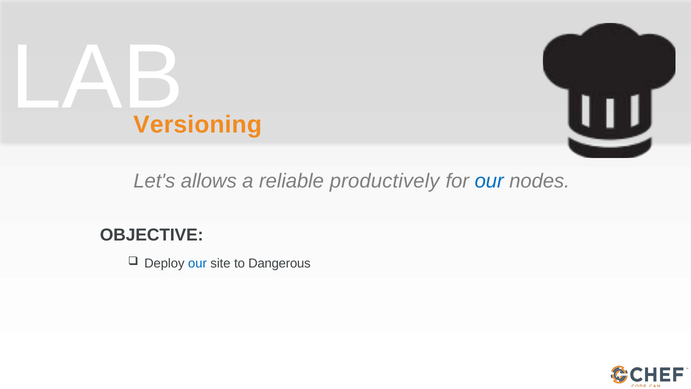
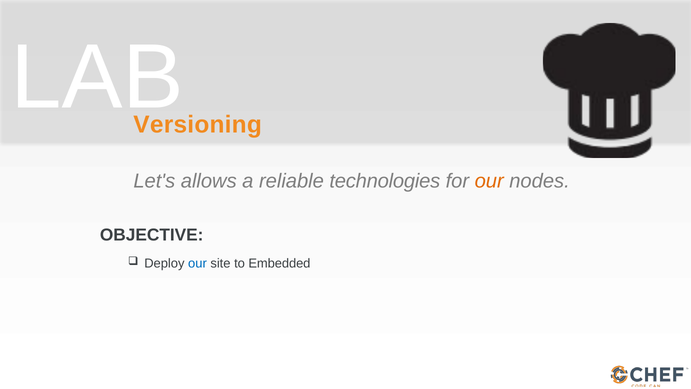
productively: productively -> technologies (385, 181)
our colour: blue -> orange (489, 181)
Dangerous: Dangerous -> Embedded (279, 263)
